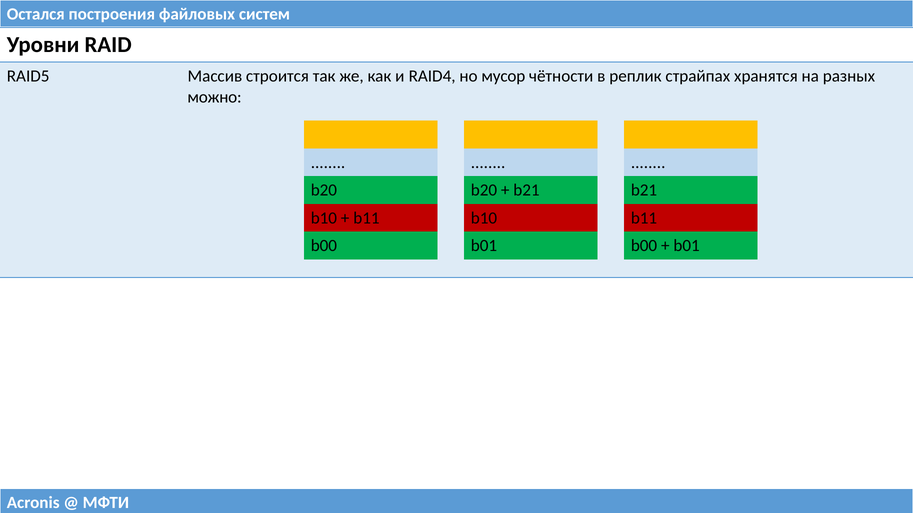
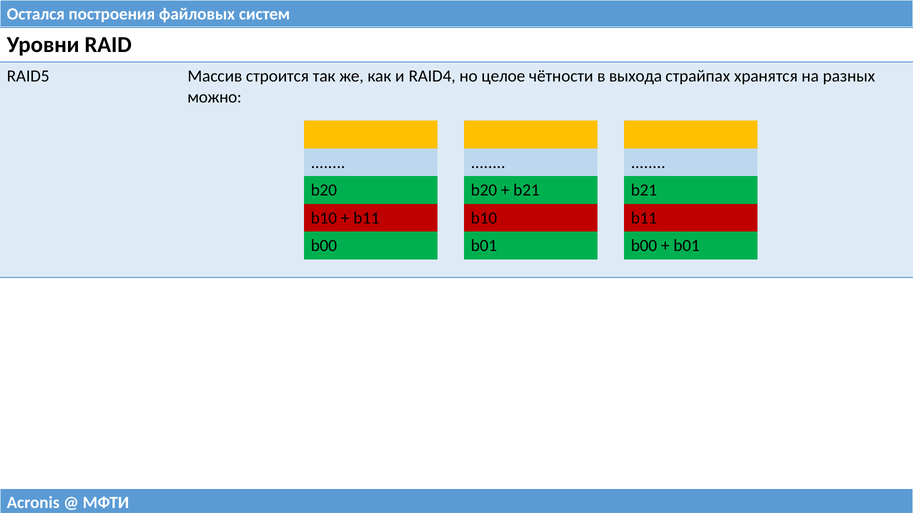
мусор: мусор -> целое (503, 76)
реплик: реплик -> выхода (636, 76)
